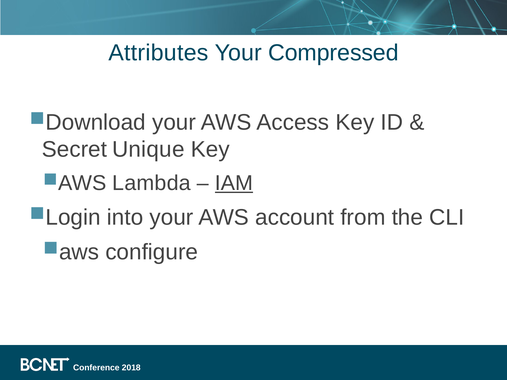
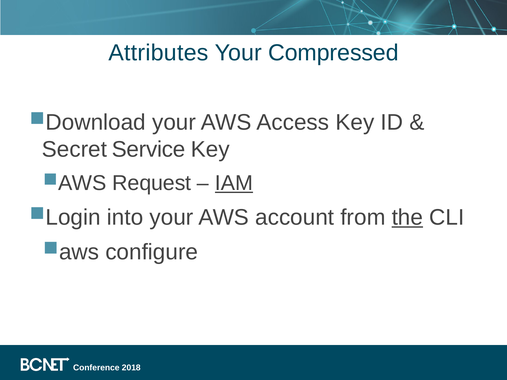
Unique: Unique -> Service (149, 150)
Lambda: Lambda -> Request (152, 183)
the underline: none -> present (407, 217)
